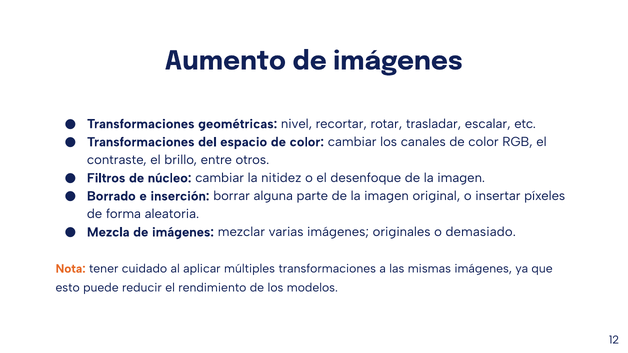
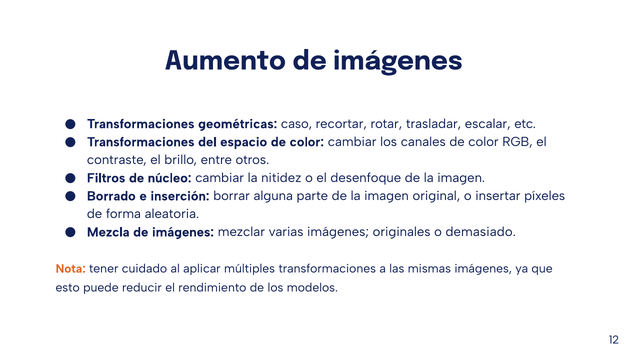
nivel: nivel -> caso (297, 124)
